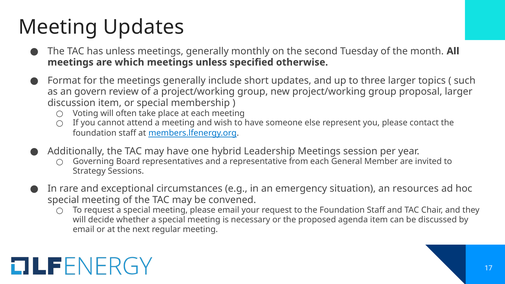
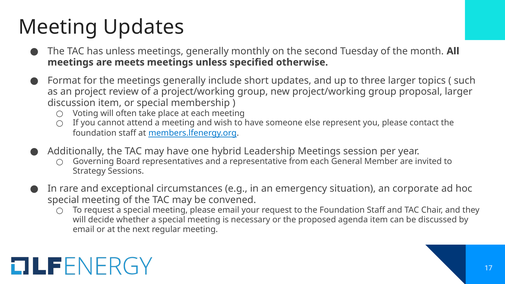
which: which -> meets (130, 62)
govern: govern -> project (90, 92)
resources: resources -> corporate (416, 189)
